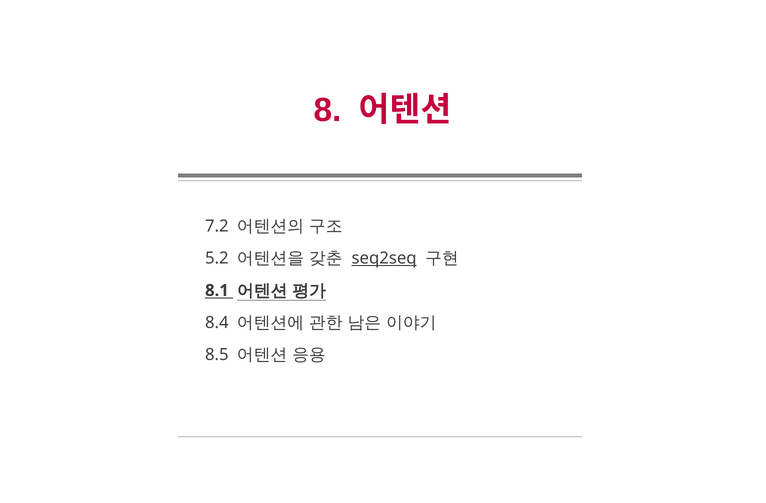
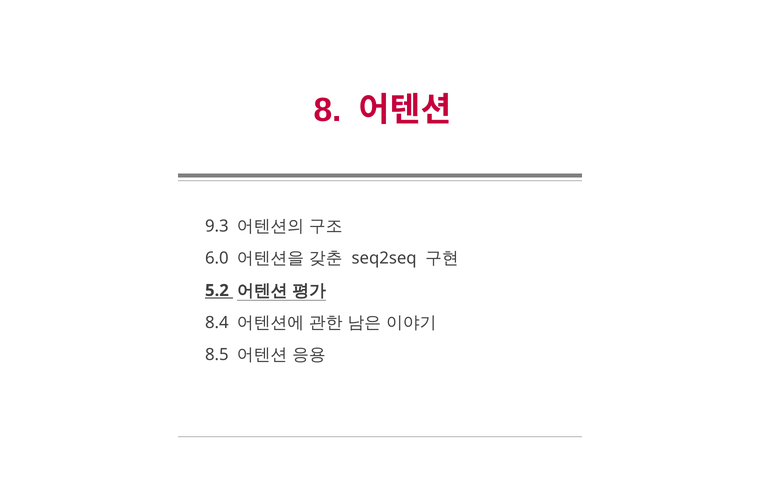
7.2: 7.2 -> 9.3 (217, 226)
5.2: 5.2 -> 6.0 (217, 258)
seq2seq underline: present -> none (384, 258)
8.1: 8.1 -> 5.2 (217, 291)
